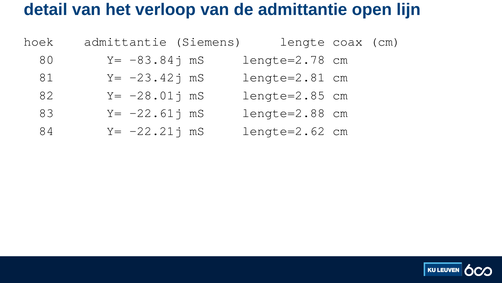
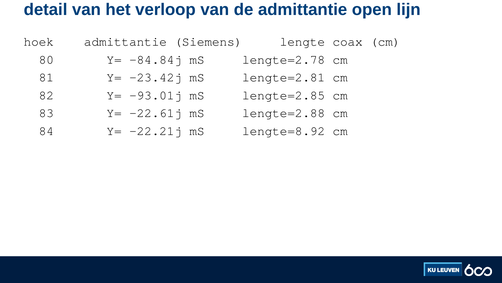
-83.84j: -83.84j -> -84.84j (156, 59)
-28.01j: -28.01j -> -93.01j (156, 95)
lengte=2.62: lengte=2.62 -> lengte=8.92 (284, 131)
